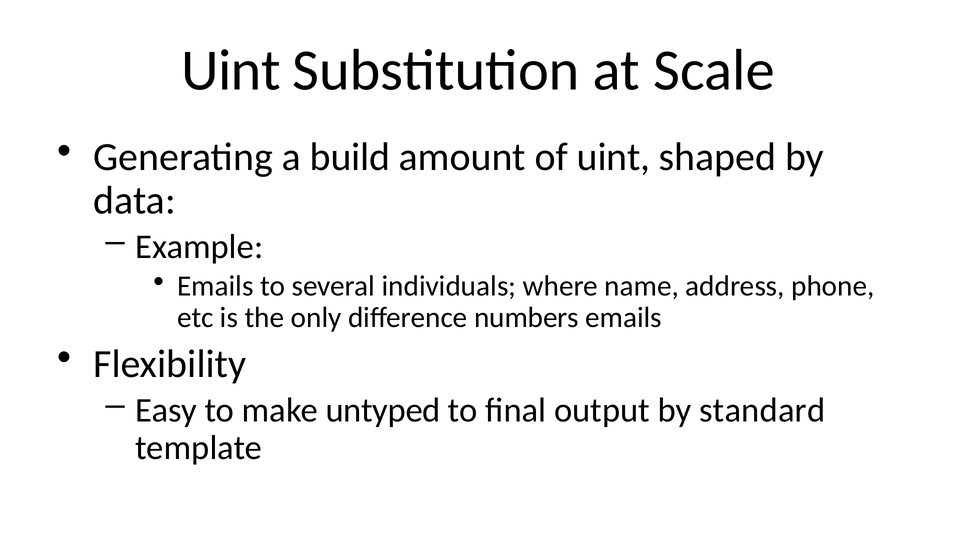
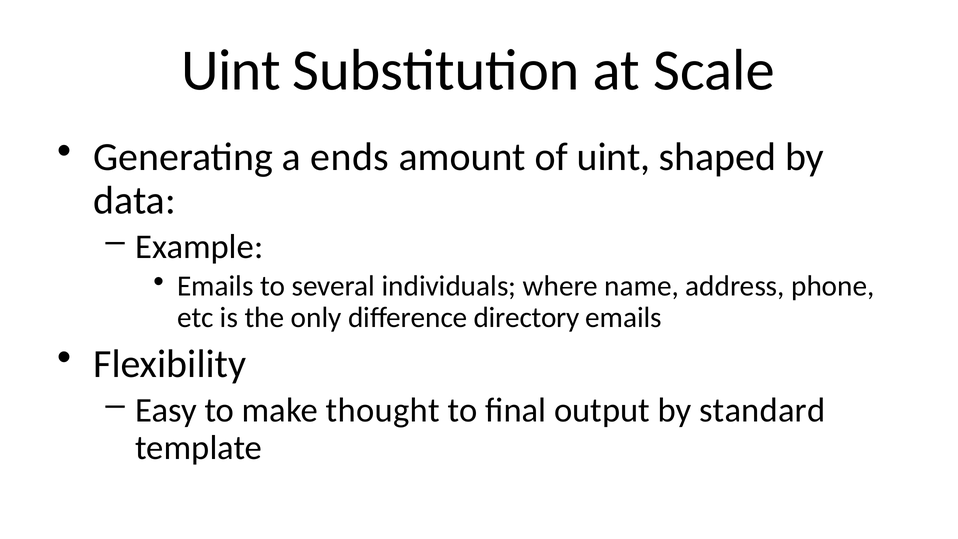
build: build -> ends (350, 157)
numbers: numbers -> directory (527, 318)
untyped: untyped -> thought (383, 410)
